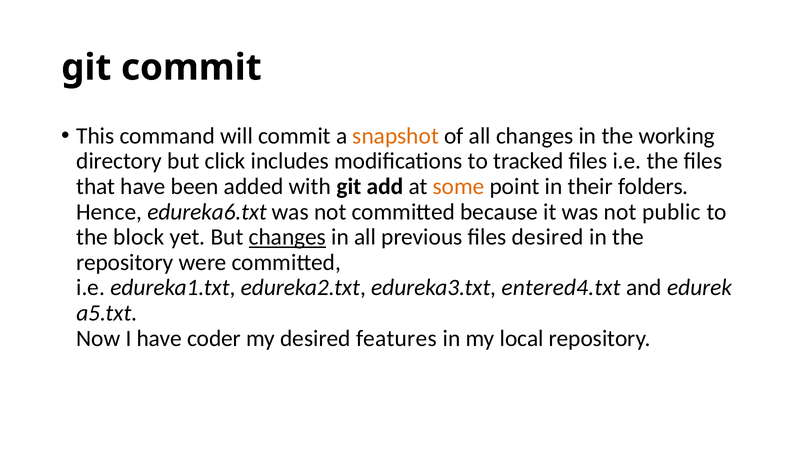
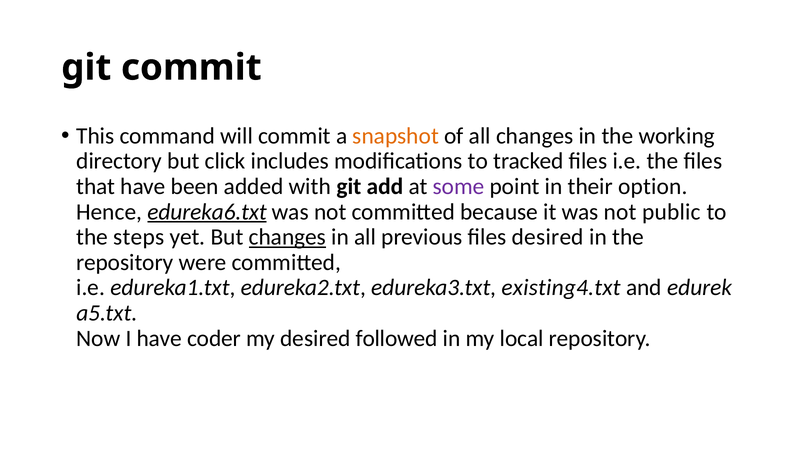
some colour: orange -> purple (459, 186)
folders: folders -> option (653, 186)
edureka6.txt underline: none -> present (207, 212)
block: block -> steps (139, 237)
entered4.txt: entered4.txt -> existing4.txt (561, 288)
features: features -> followed (397, 338)
